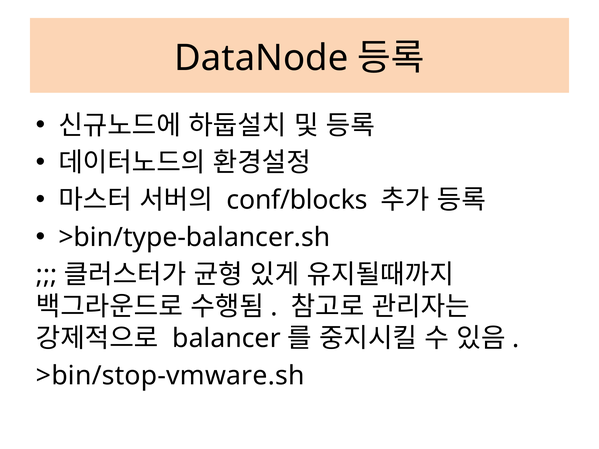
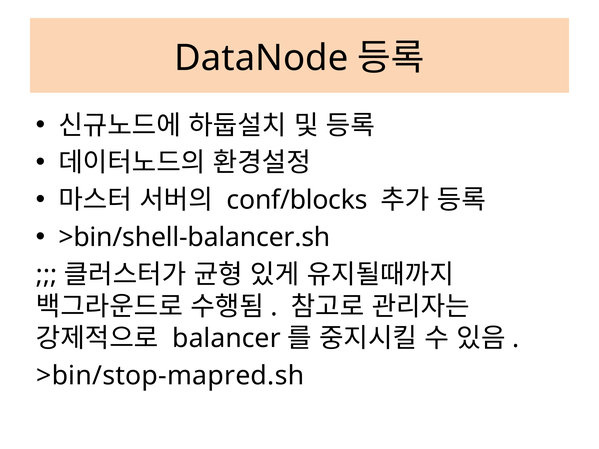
>bin/type-balancer.sh: >bin/type-balancer.sh -> >bin/shell-balancer.sh (194, 238)
>bin/stop-vmware.sh: >bin/stop-vmware.sh -> >bin/stop-mapred.sh (170, 376)
